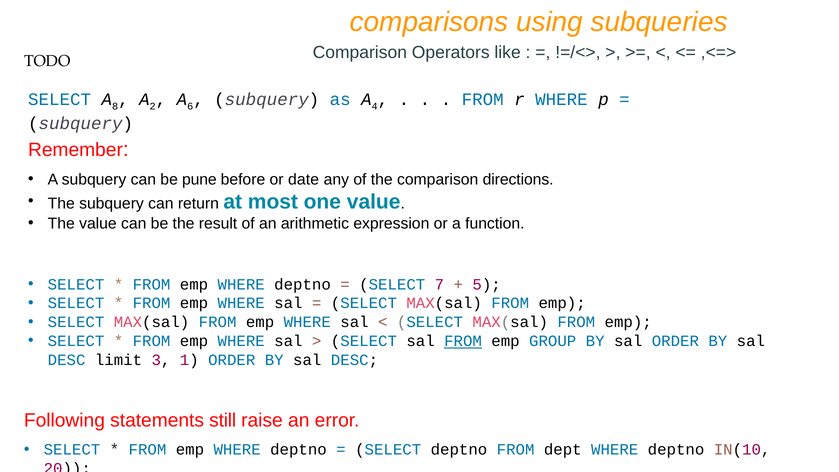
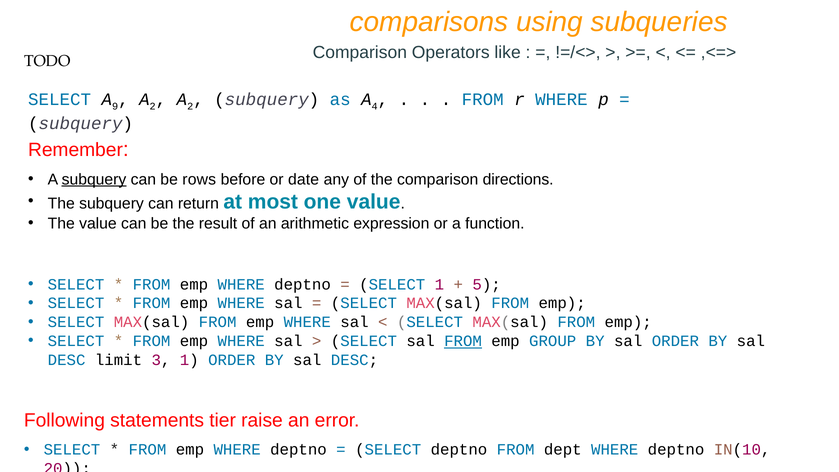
8: 8 -> 9 (115, 106)
6: 6 -> 2 (190, 106)
subquery underline: none -> present (94, 179)
pune: pune -> rows (199, 179)
SELECT 7: 7 -> 1 (439, 284)
still: still -> tier (223, 421)
